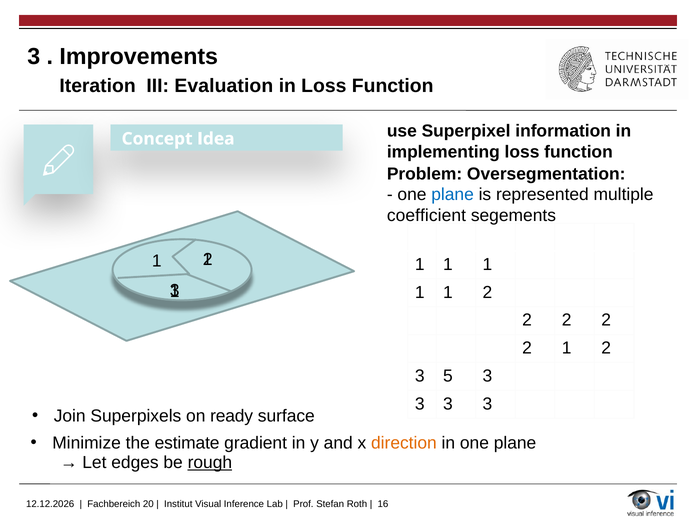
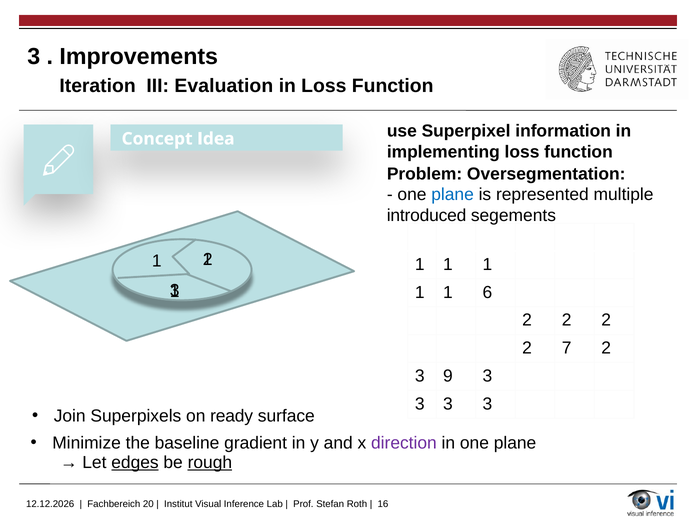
coefficient: coefficient -> introduced (427, 216)
1 1 2: 2 -> 6 (487, 292)
2 1: 1 -> 7 (567, 348)
5: 5 -> 9 (448, 376)
estimate: estimate -> baseline (187, 443)
direction colour: orange -> purple (404, 443)
edges underline: none -> present (135, 462)
